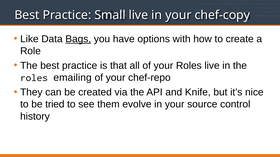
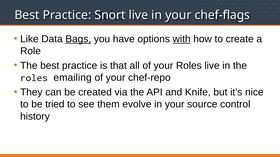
Small: Small -> Snort (110, 15)
chef-copy: chef-copy -> chef-flags (222, 15)
with underline: none -> present (182, 39)
